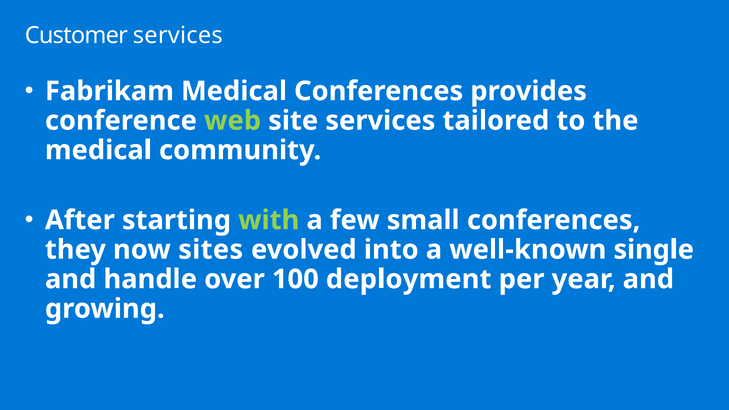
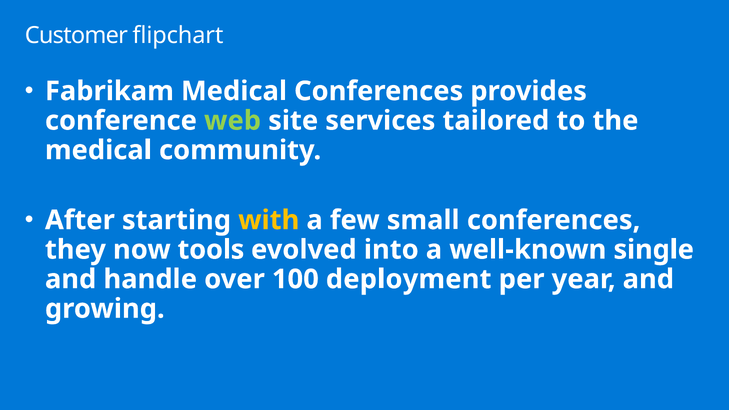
Customer services: services -> flipchart (178, 35)
with colour: light green -> yellow (269, 220)
sites: sites -> tools (211, 250)
